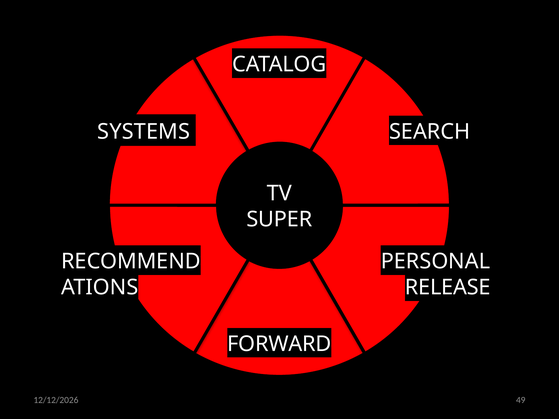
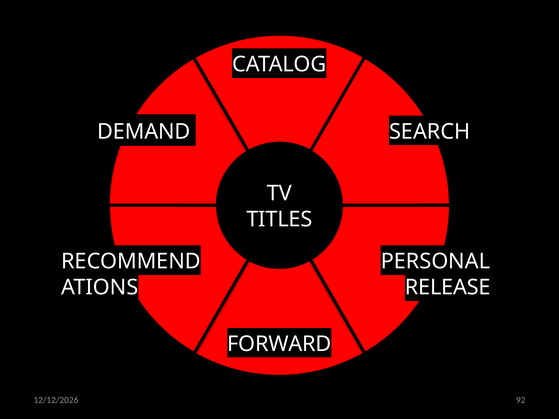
SYSTEMS: SYSTEMS -> DEMAND (144, 132)
SUPER: SUPER -> TITLES (279, 220)
49: 49 -> 92 (521, 400)
